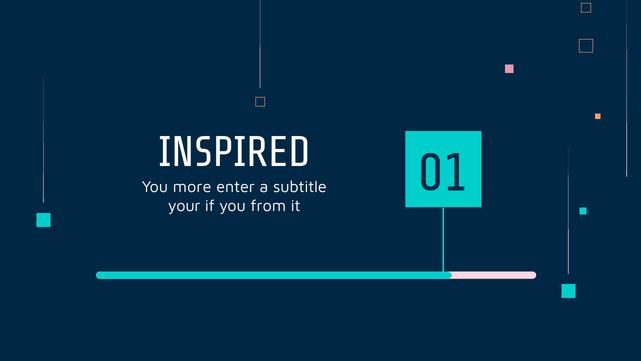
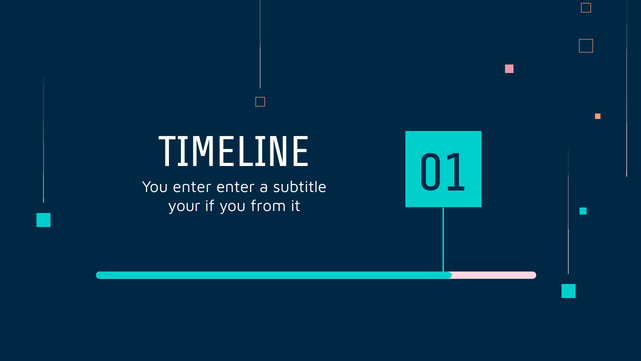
INSPIRED: INSPIRED -> TIMELINE (234, 152)
You more: more -> enter (192, 187)
